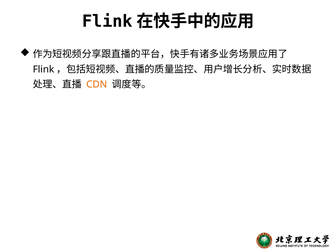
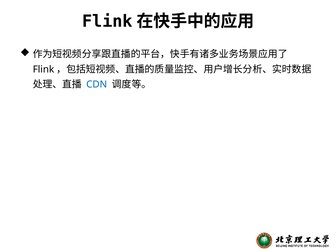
CDN colour: orange -> blue (97, 84)
